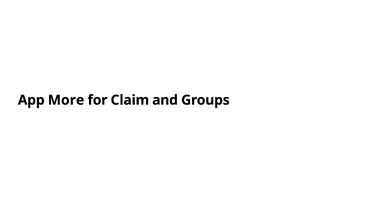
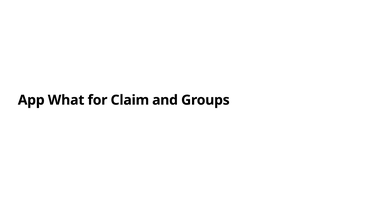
More: More -> What (66, 100)
